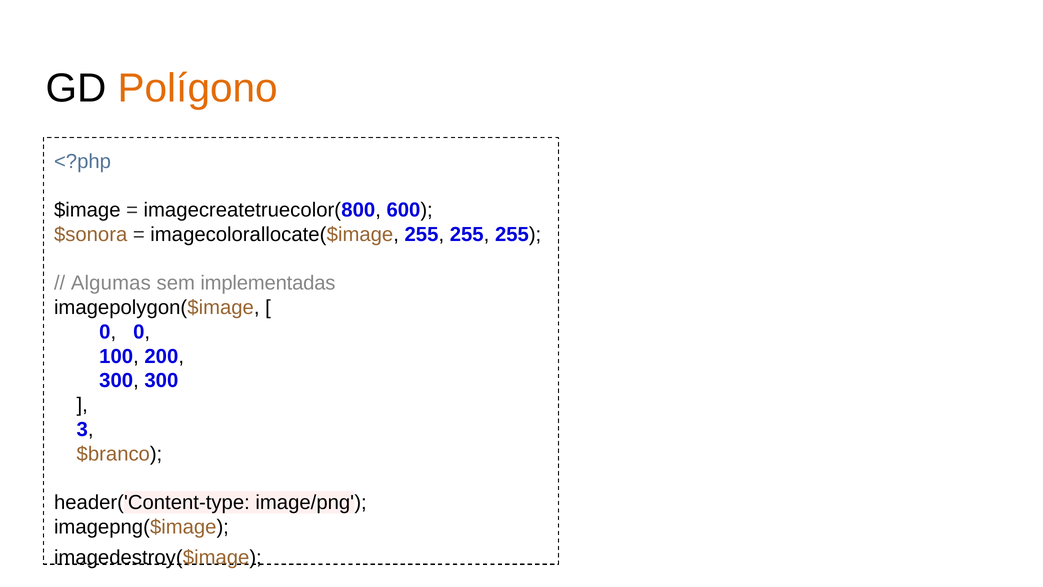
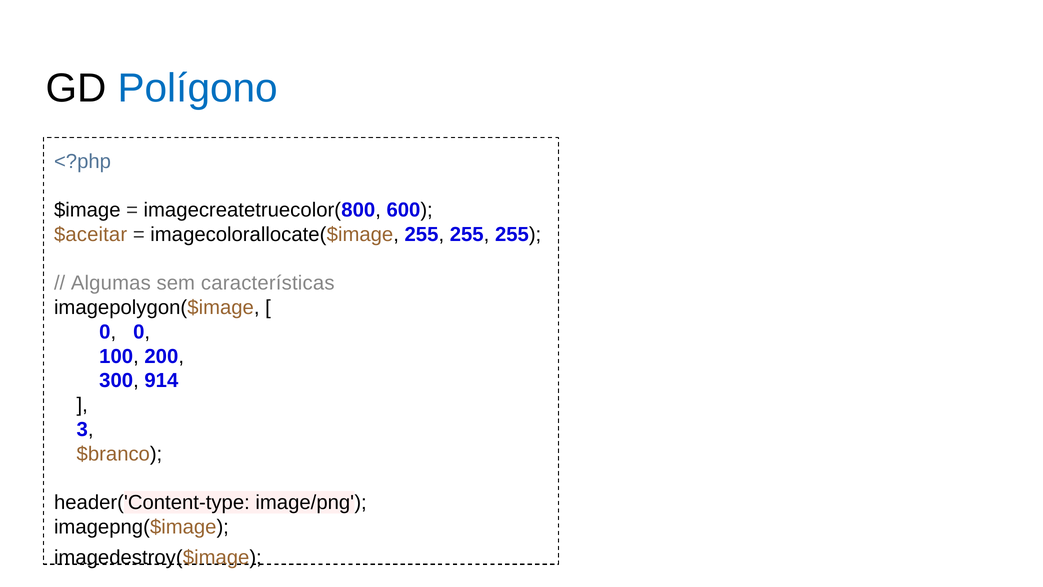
Polígono colour: orange -> blue (198, 88)
$sonora: $sonora -> $aceitar (91, 234)
implementadas: implementadas -> características (268, 283)
300 300: 300 -> 914 (161, 381)
